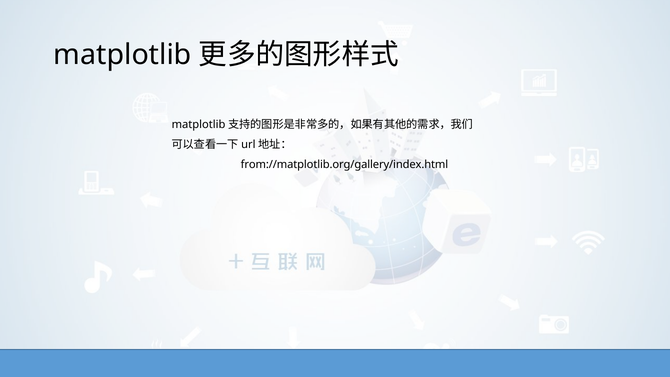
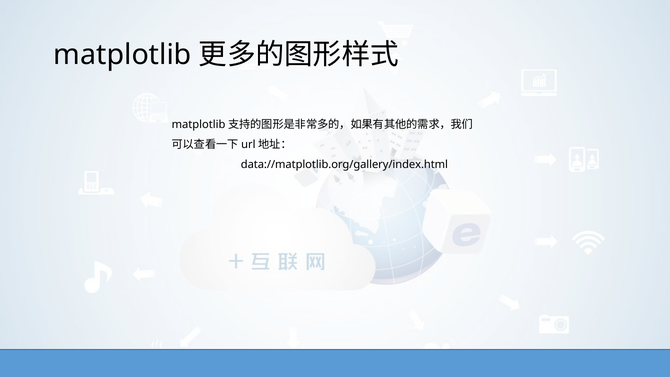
from://matplotlib.org/gallery/index.html: from://matplotlib.org/gallery/index.html -> data://matplotlib.org/gallery/index.html (344, 164)
